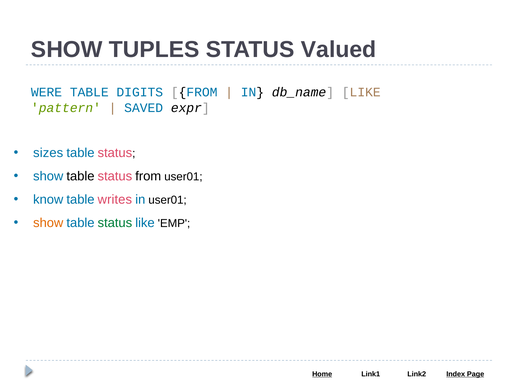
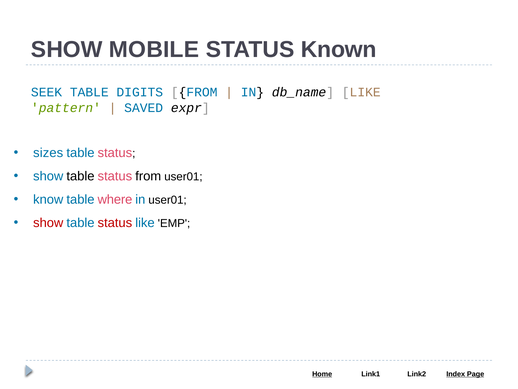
TUPLES: TUPLES -> MOBILE (154, 50)
Valued: Valued -> Known (339, 50)
WERE: WERE -> SEEK (47, 92)
writes: writes -> where (115, 199)
show colour: orange -> red (48, 223)
status colour: green -> red (115, 223)
